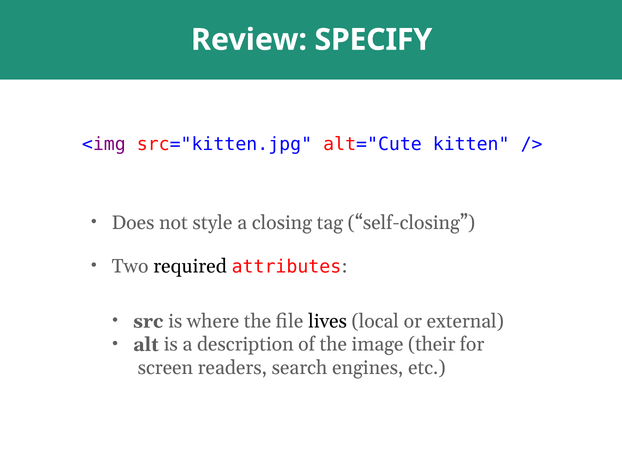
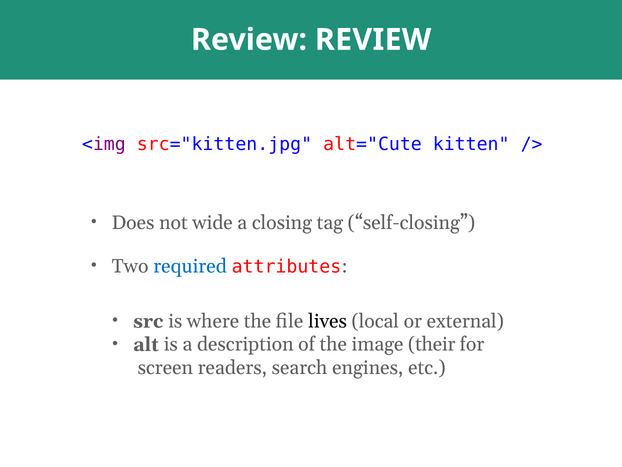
Review SPECIFY: SPECIFY -> REVIEW (373, 40)
style: style -> wide (213, 222)
required colour: black -> blue (190, 266)
